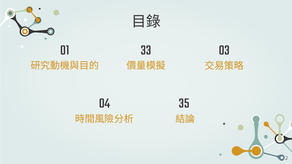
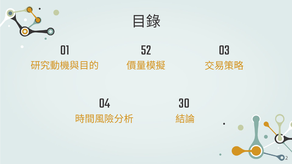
33: 33 -> 52 (146, 50)
35: 35 -> 30 (184, 103)
